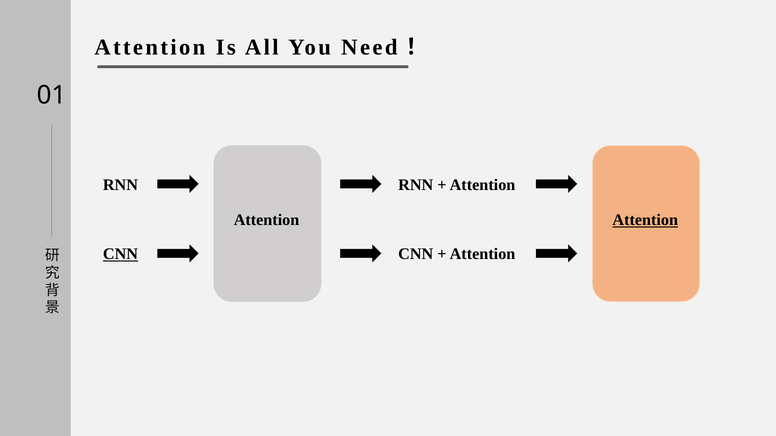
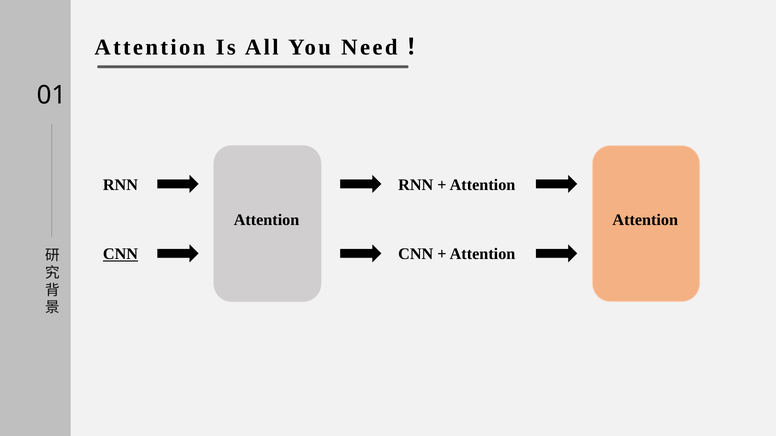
Attention underline: present -> none (645, 220)
